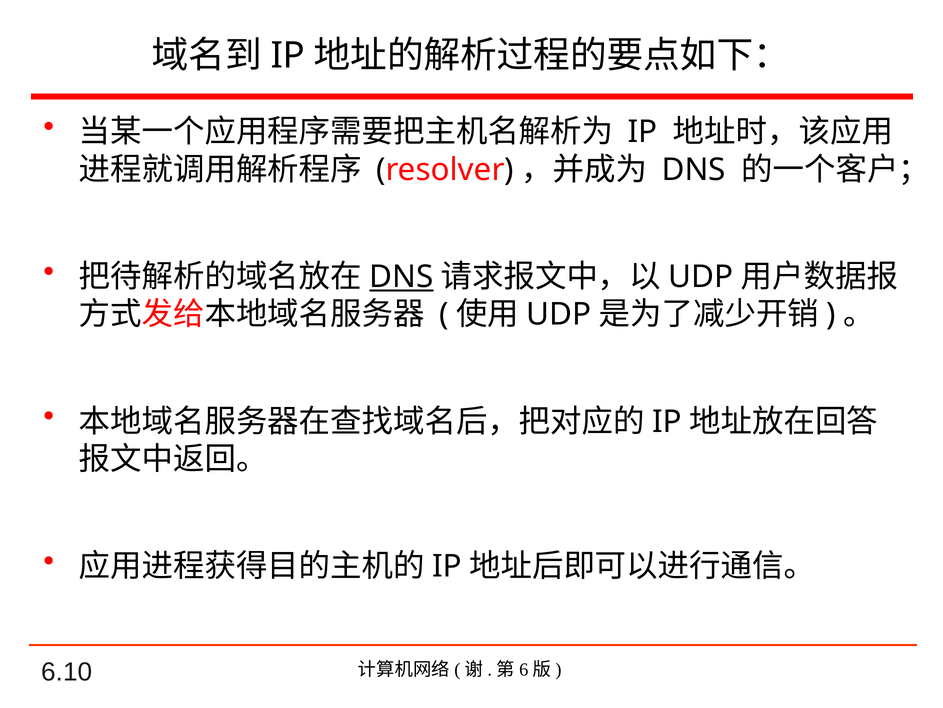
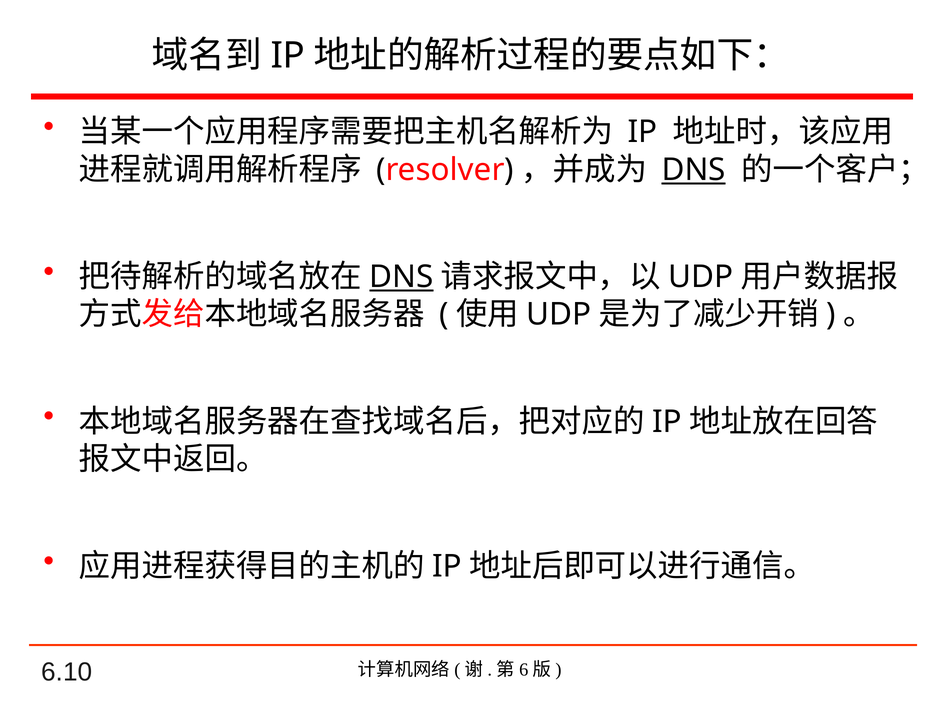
DNS underline: none -> present (694, 170)
